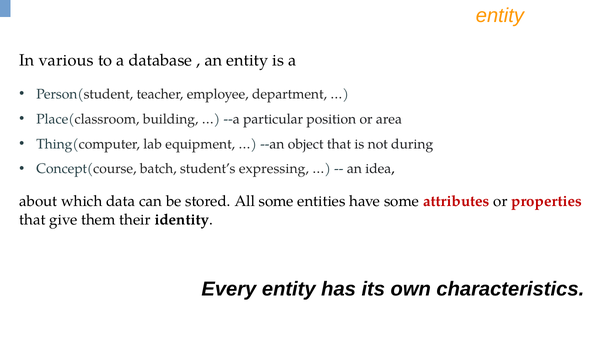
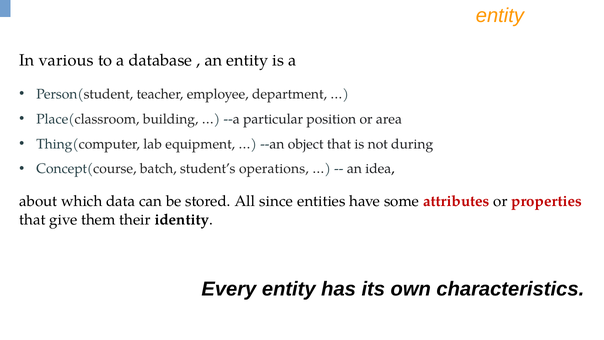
expressing: expressing -> operations (274, 169)
All some: some -> since (276, 201)
